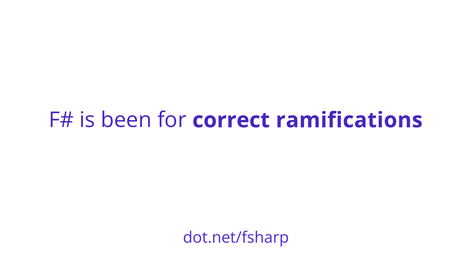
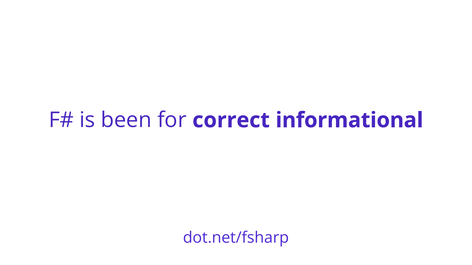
ramifications: ramifications -> informational (349, 120)
